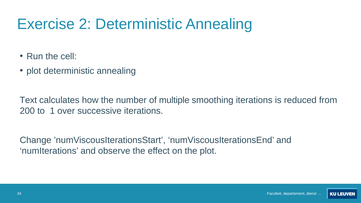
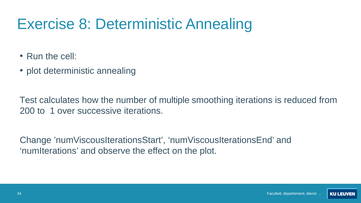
2: 2 -> 8 (85, 24)
Text: Text -> Test (28, 100)
